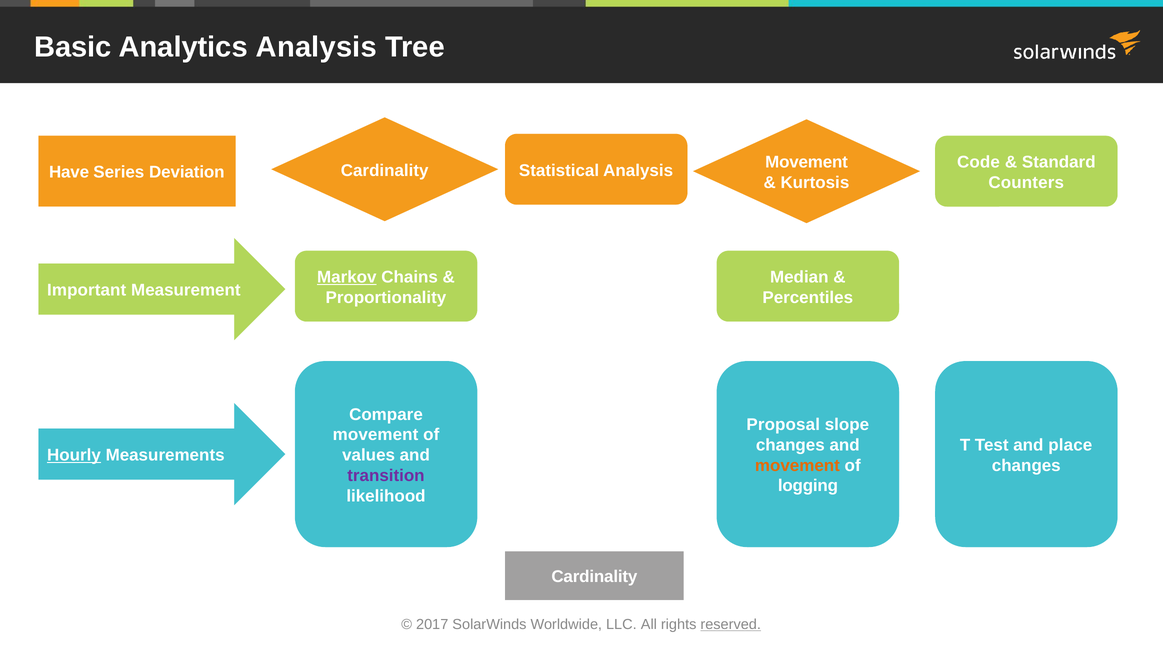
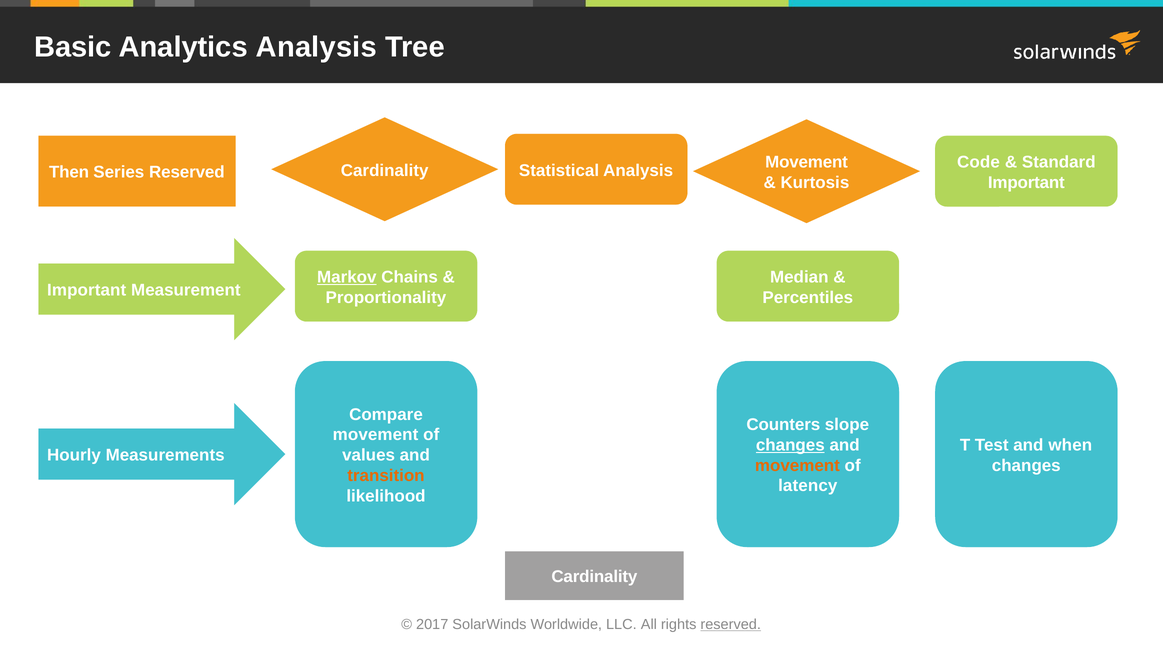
Have: Have -> Then (69, 172)
Series Deviation: Deviation -> Reserved (187, 172)
Counters: Counters -> Important (1026, 183)
Proposal: Proposal -> Counters (783, 425)
changes underline: none -> present (790, 445)
place: place -> when (1070, 445)
Hourly underline: present -> none (74, 455)
transition colour: purple -> orange (386, 476)
logging: logging -> latency (808, 486)
